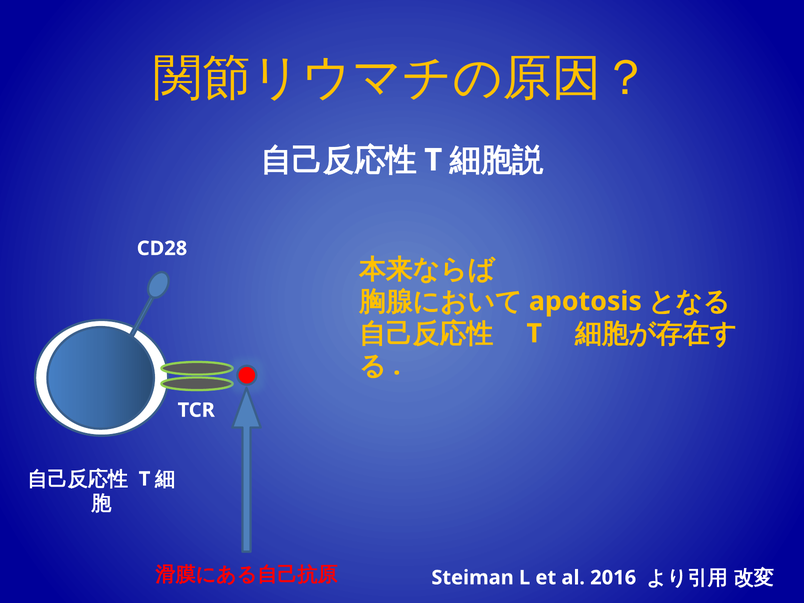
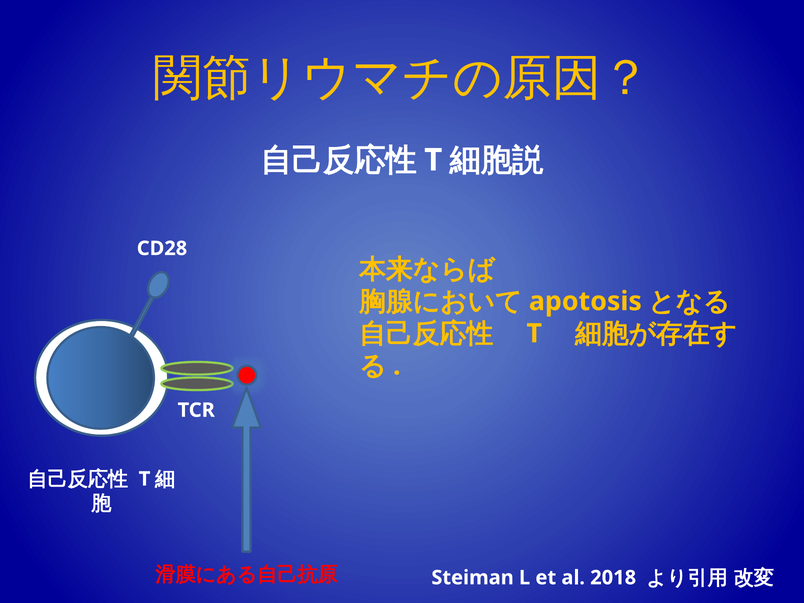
2016: 2016 -> 2018 (613, 578)
